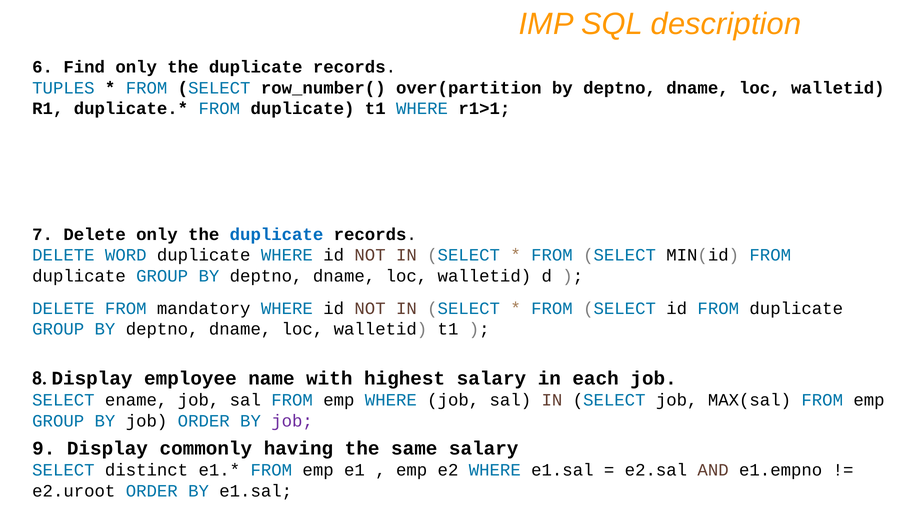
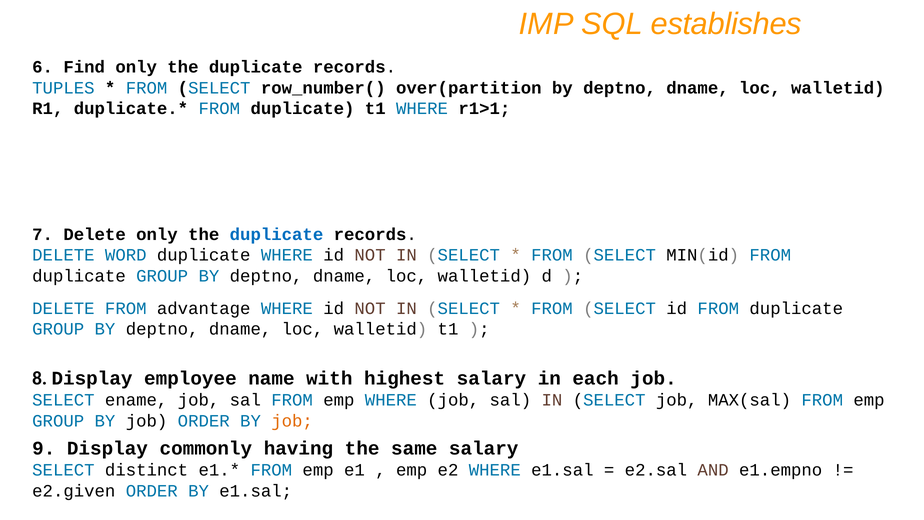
description: description -> establishes (726, 24)
mandatory: mandatory -> advantage (204, 308)
job colour: purple -> orange (292, 421)
e2.uroot: e2.uroot -> e2.given (74, 491)
